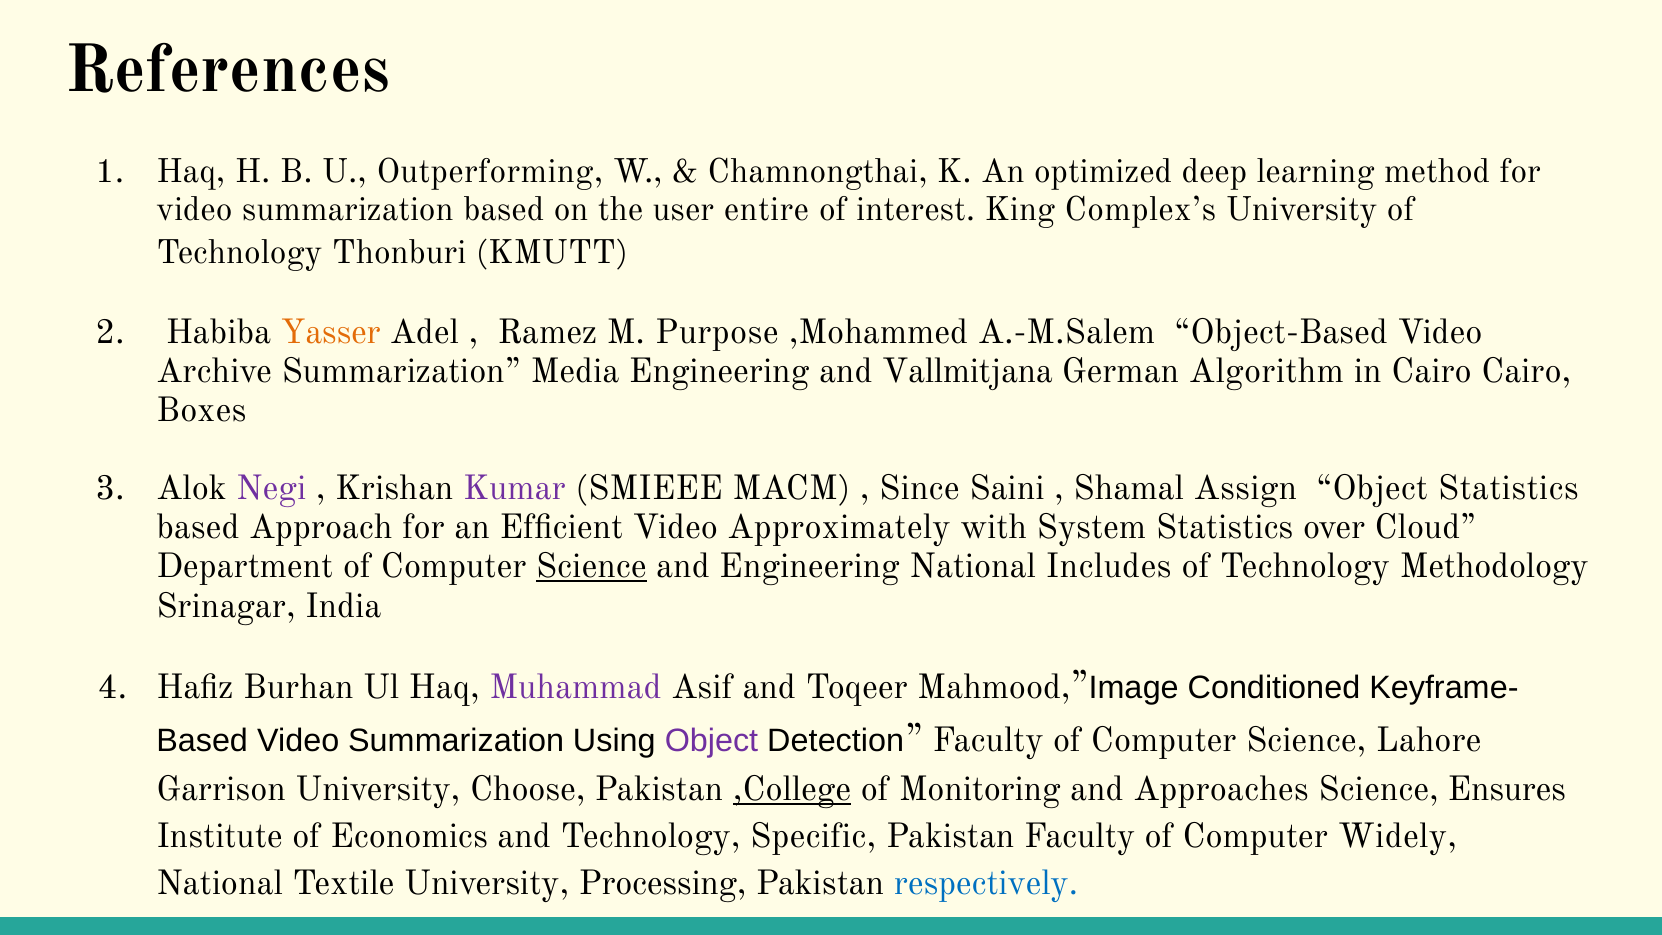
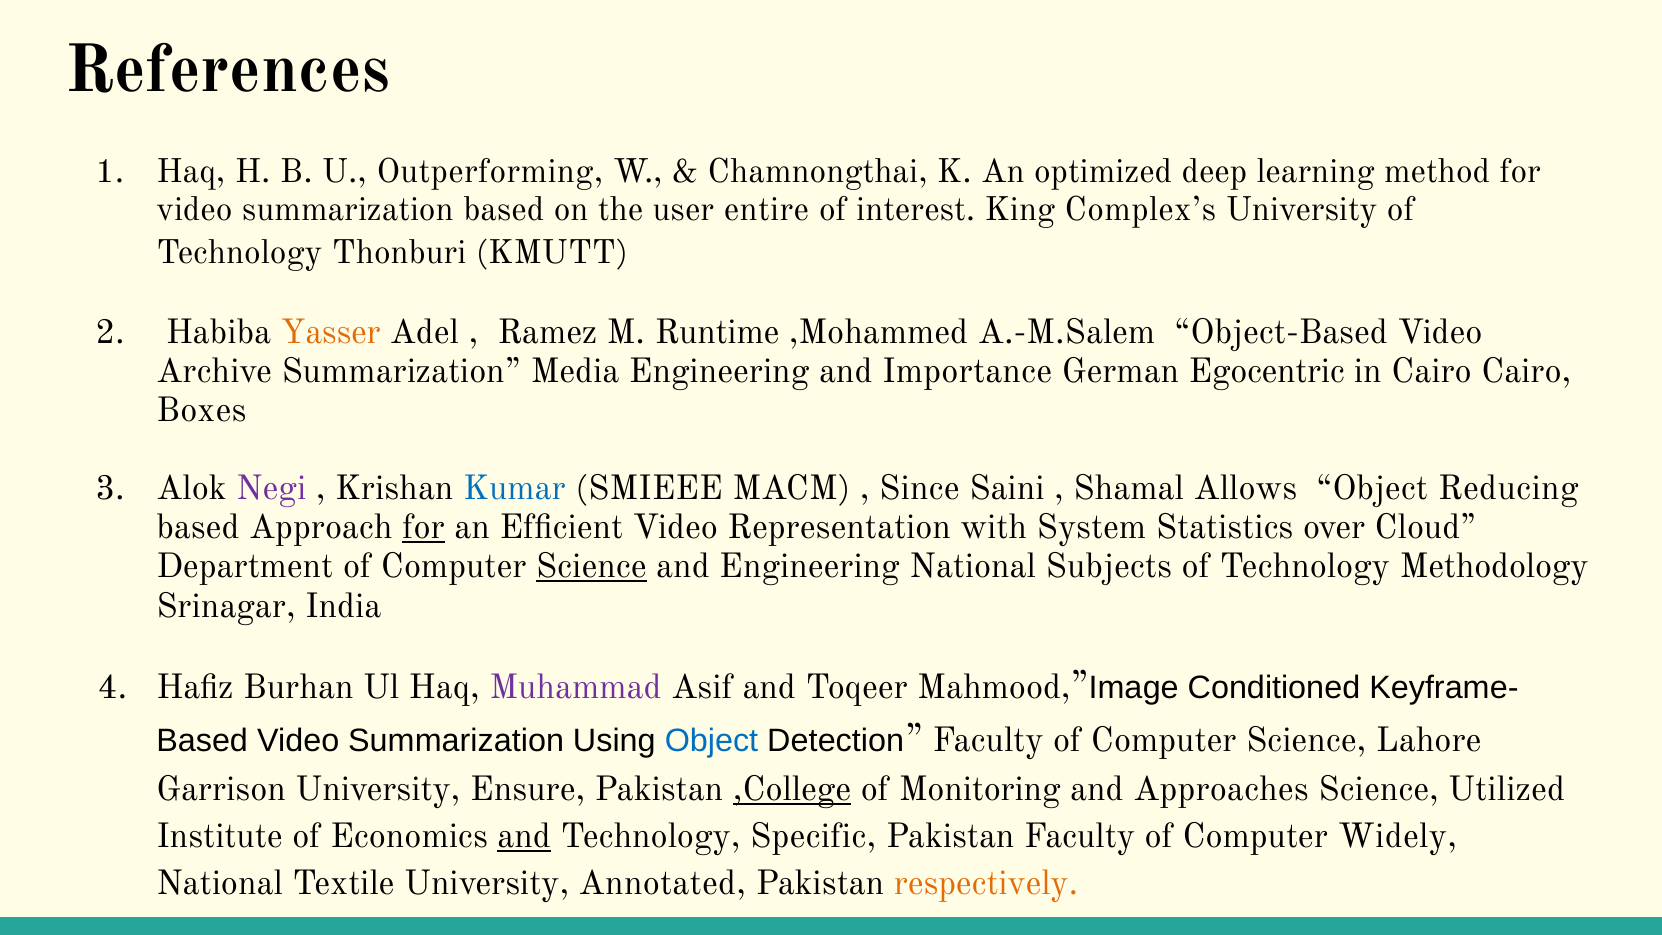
Purpose: Purpose -> Runtime (717, 332)
Vallmitjana: Vallmitjana -> Importance (967, 371)
Algorithm: Algorithm -> Egocentric (1267, 371)
Kumar colour: purple -> blue (514, 488)
Assign: Assign -> Allows (1245, 488)
Object Statistics: Statistics -> Reducing (1508, 488)
for underline: none -> present (424, 527)
Approximately: Approximately -> Representation (839, 527)
Includes: Includes -> Subjects (1109, 566)
Object colour: purple -> blue (711, 741)
Choose: Choose -> Ensure (528, 789)
Ensures: Ensures -> Utilized (1507, 789)
and underline: none -> present (524, 836)
Processing: Processing -> Annotated (662, 883)
respectively colour: blue -> orange (986, 883)
